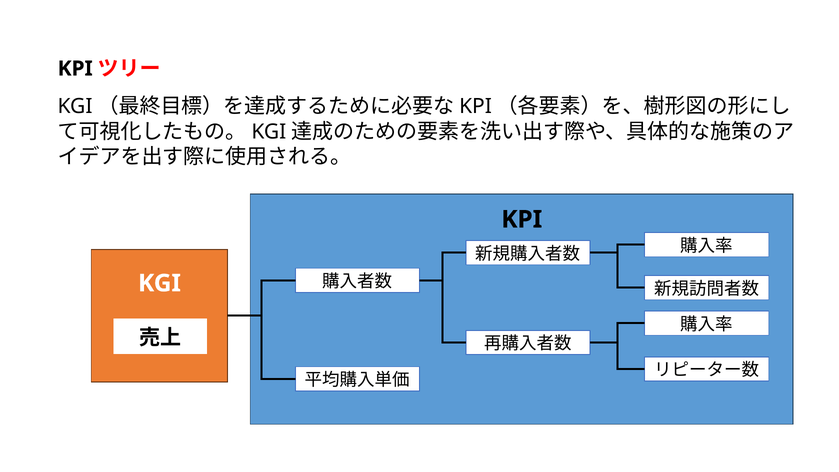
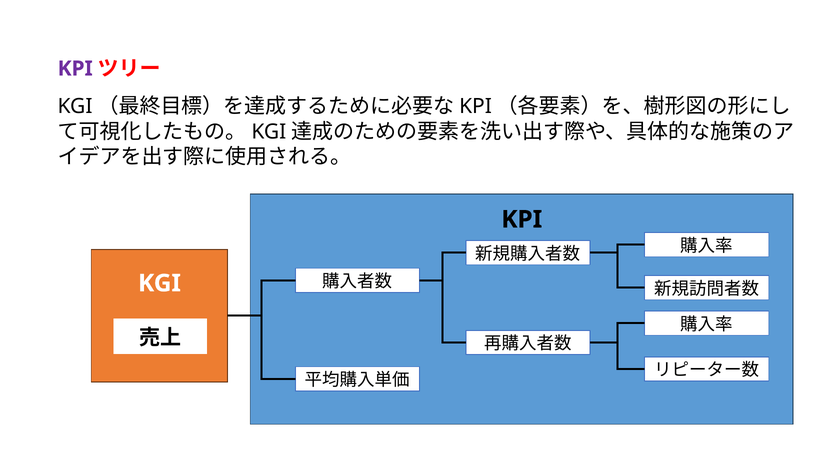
KPI colour: black -> purple (75, 69)
